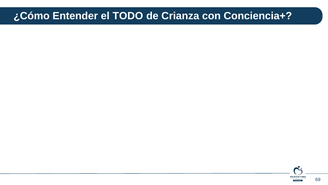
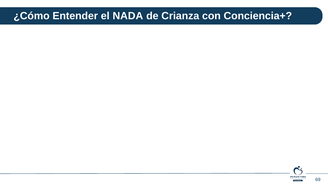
TODO: TODO -> NADA (128, 16)
